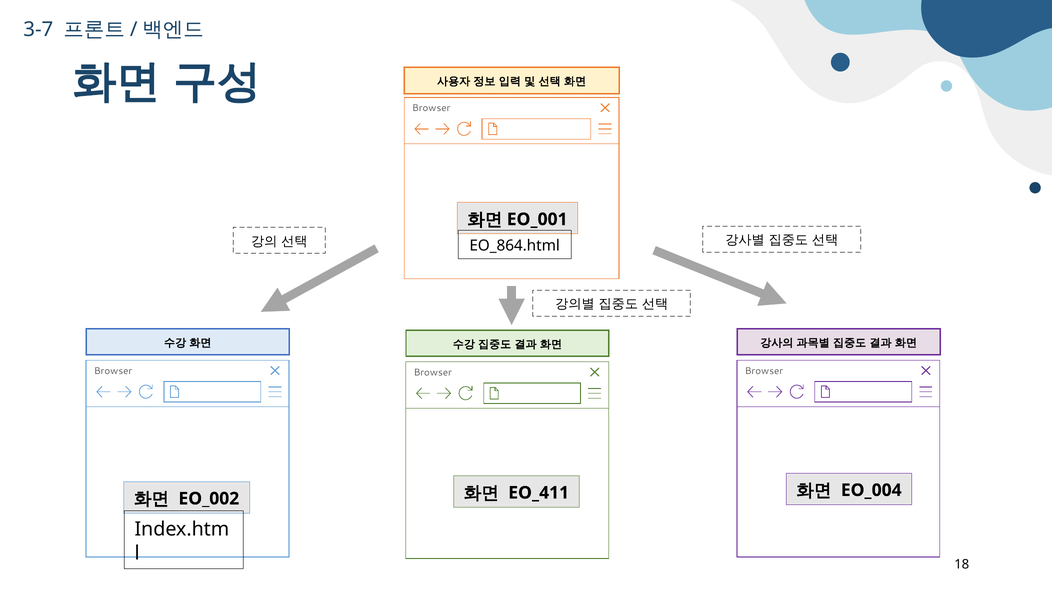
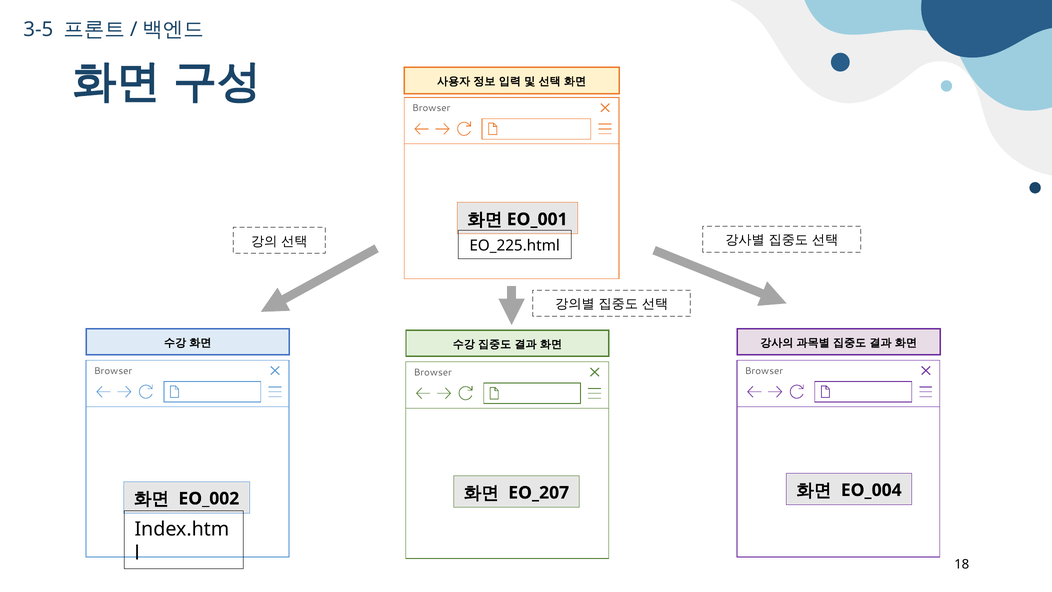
3-7: 3-7 -> 3-5 (38, 30)
EO_864.html: EO_864.html -> EO_225.html (515, 246)
EO_411: EO_411 -> EO_207 (539, 493)
